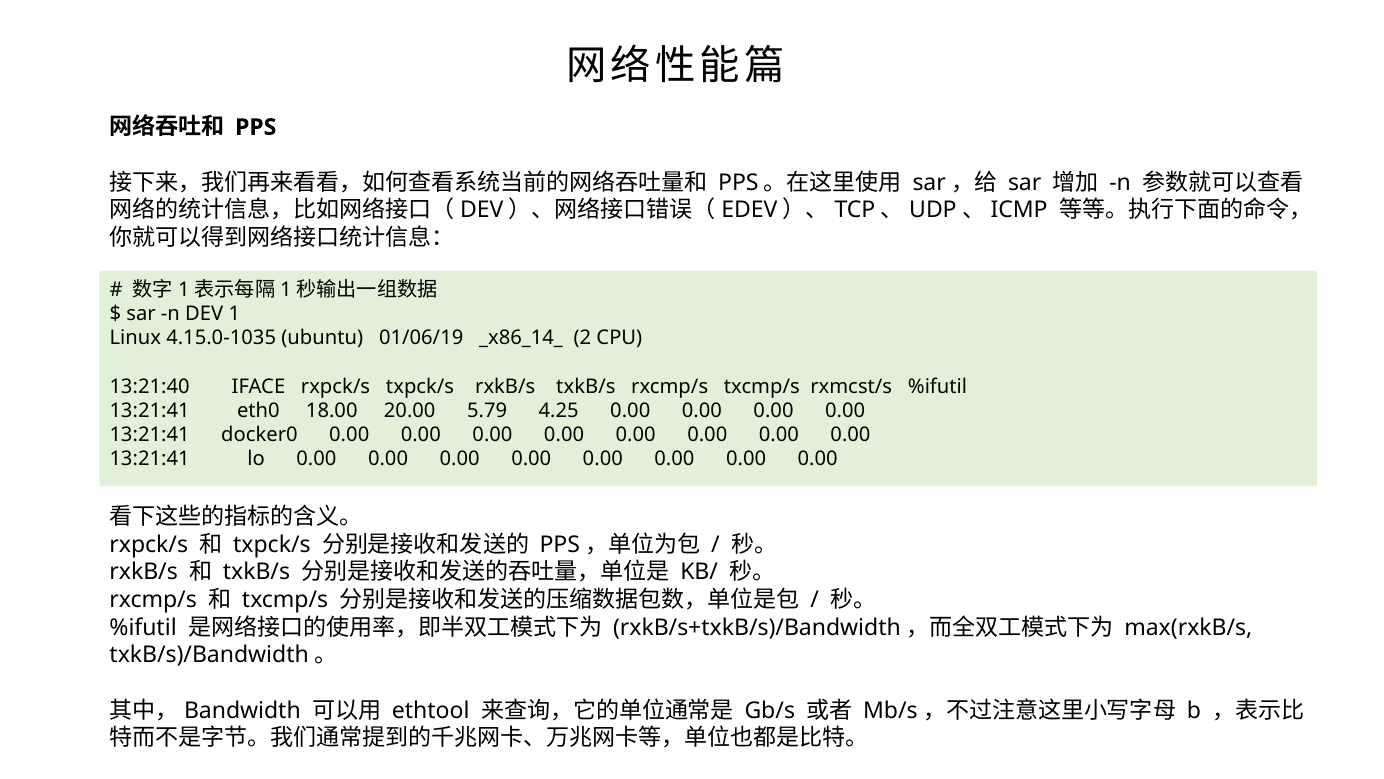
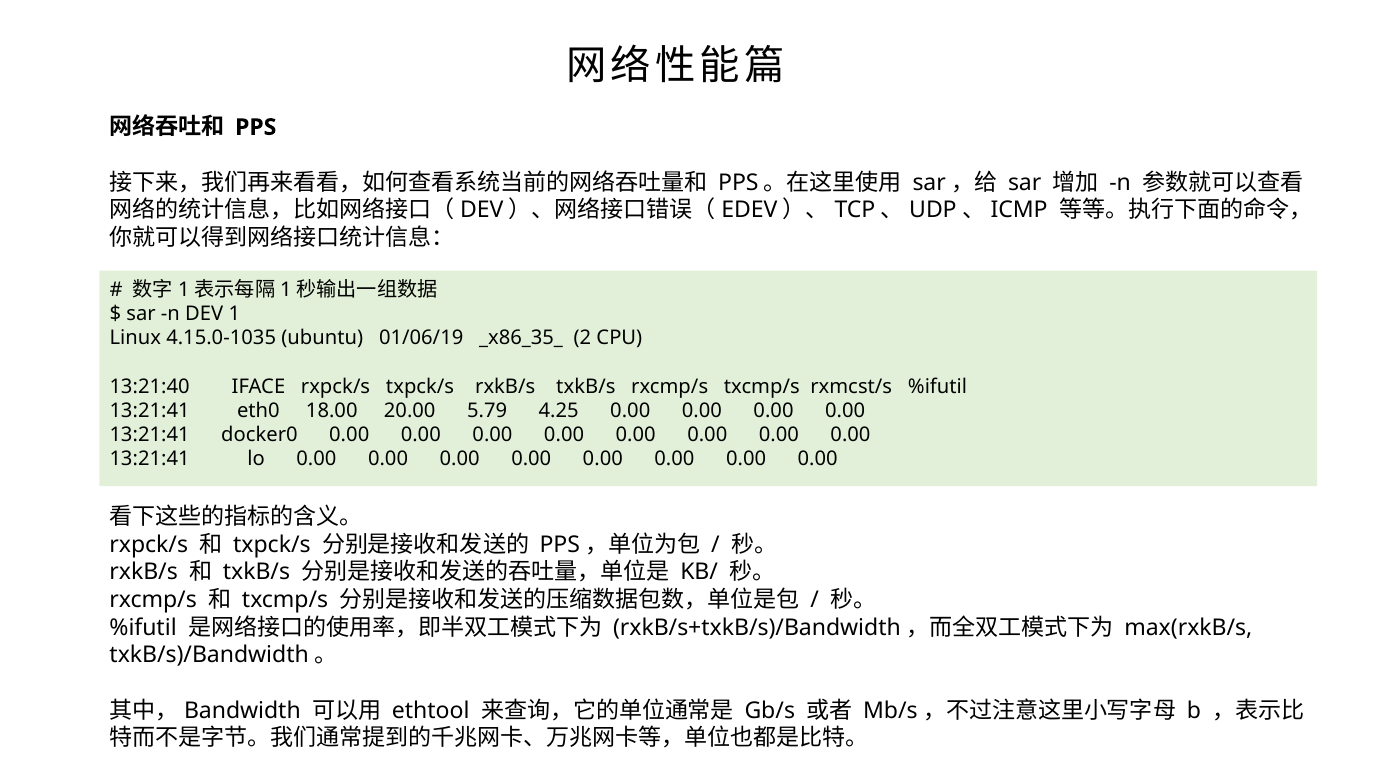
_x86_14_: _x86_14_ -> _x86_35_ (521, 338)
